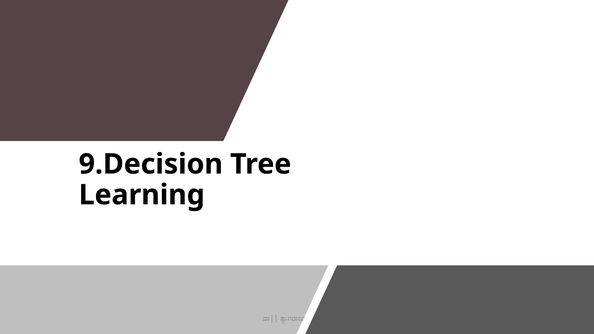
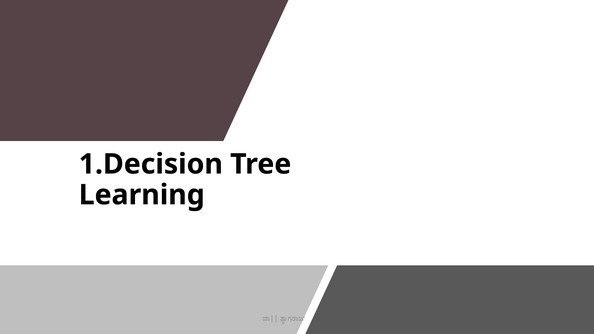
9.Decision: 9.Decision -> 1.Decision (151, 164)
